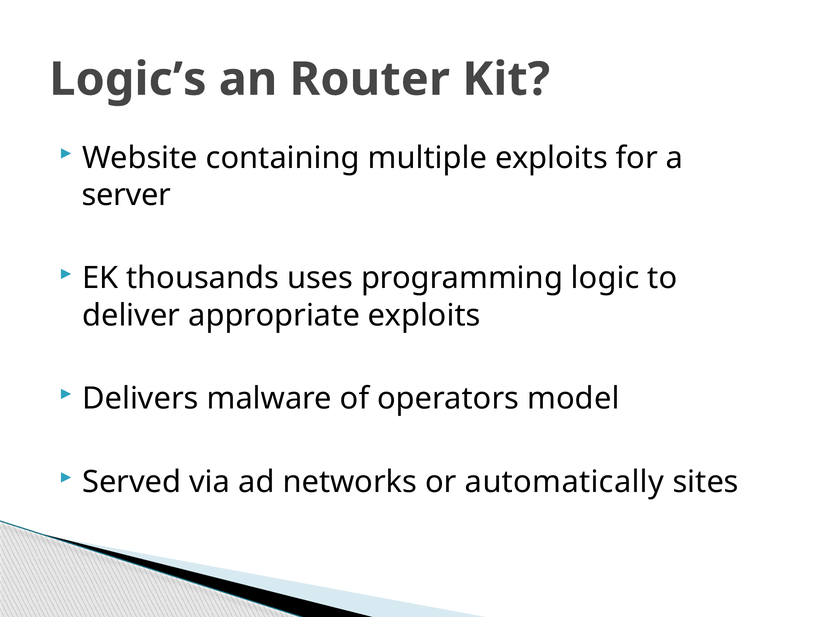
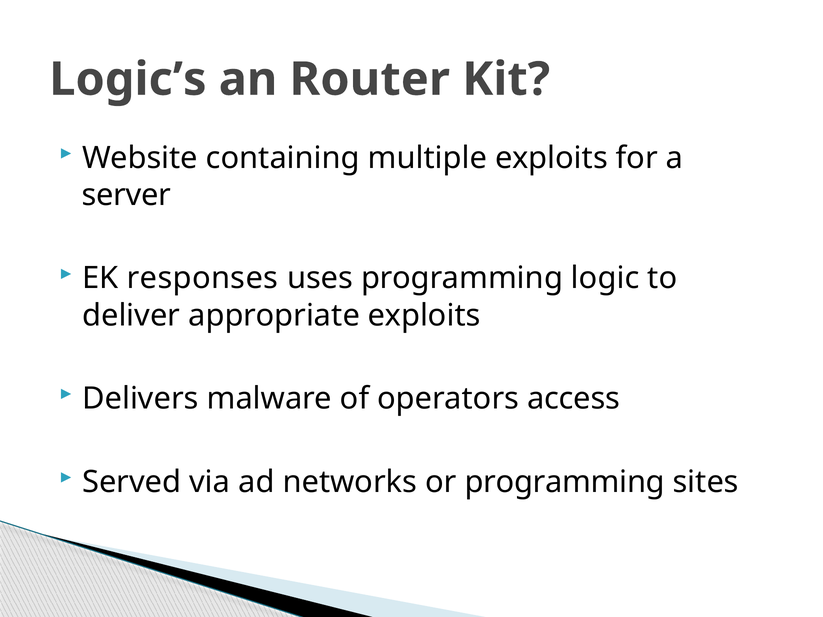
thousands: thousands -> responses (203, 278)
model: model -> access (574, 399)
or automatically: automatically -> programming (565, 482)
